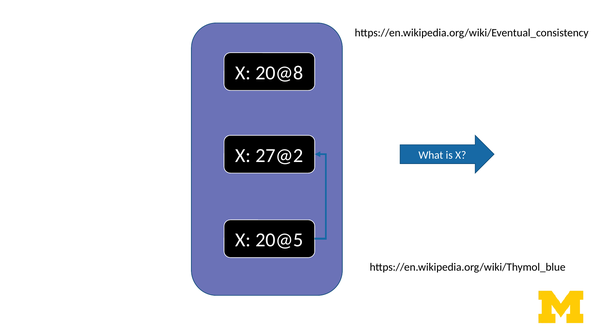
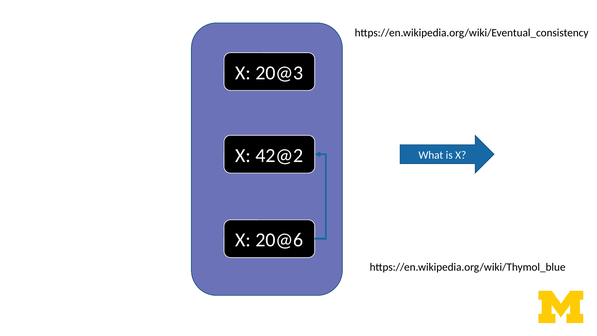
20@8: 20@8 -> 20@3 (279, 73)
27@2: 27@2 -> 42@2 (279, 155)
20@5: 20@5 -> 20@6 (279, 240)
